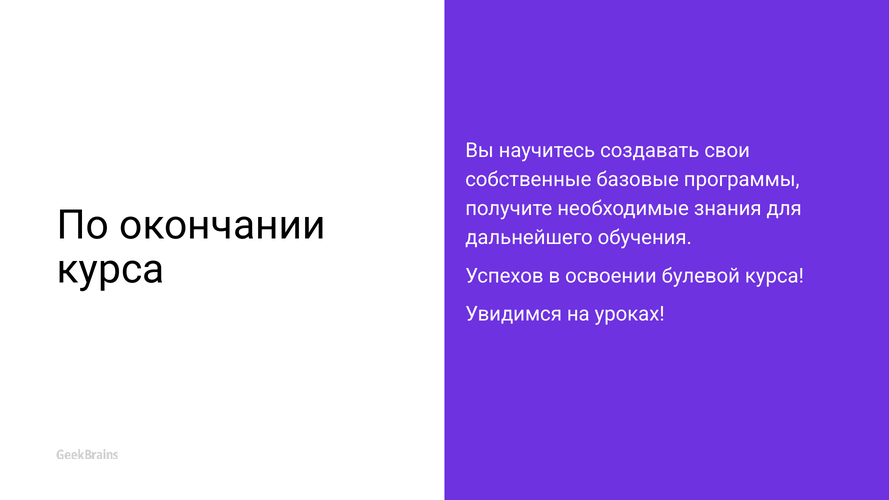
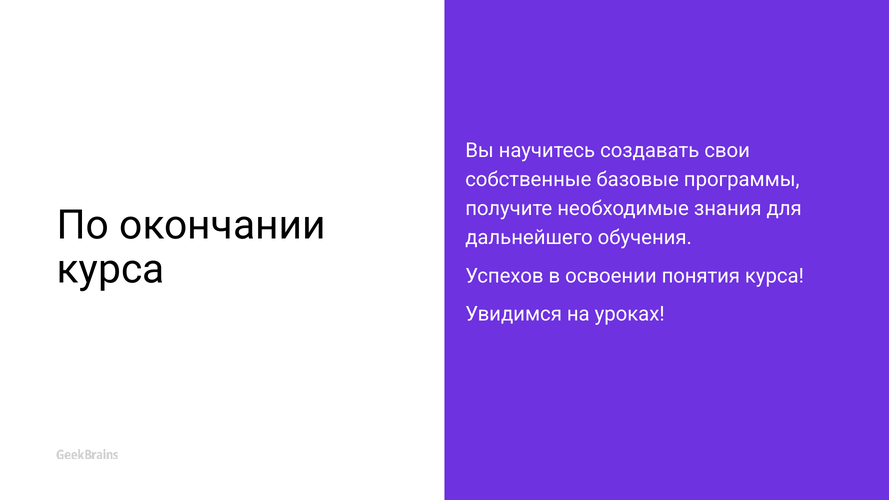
булевой: булевой -> понятия (701, 276)
